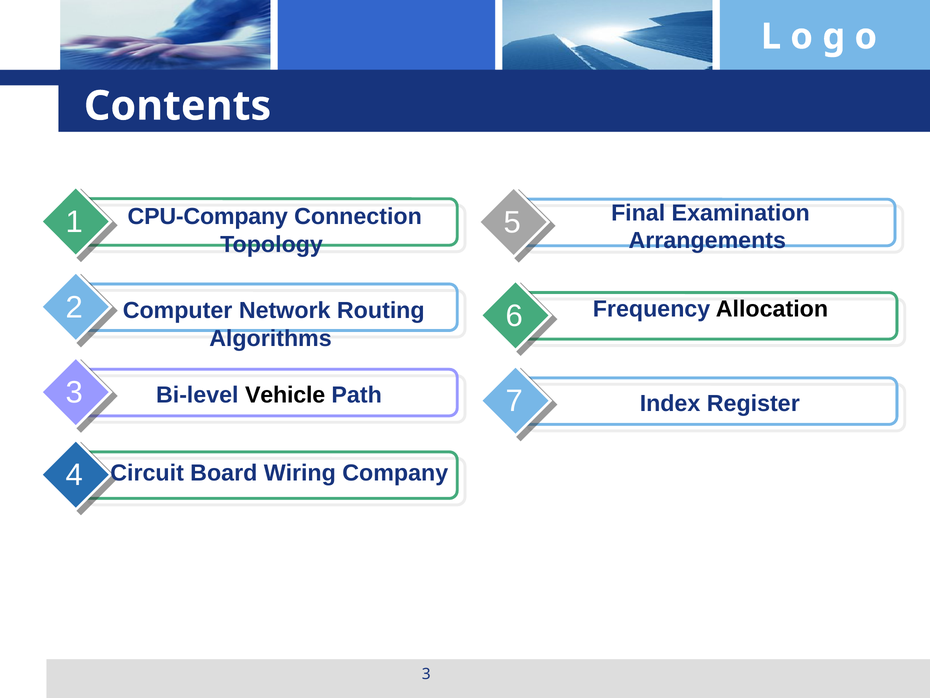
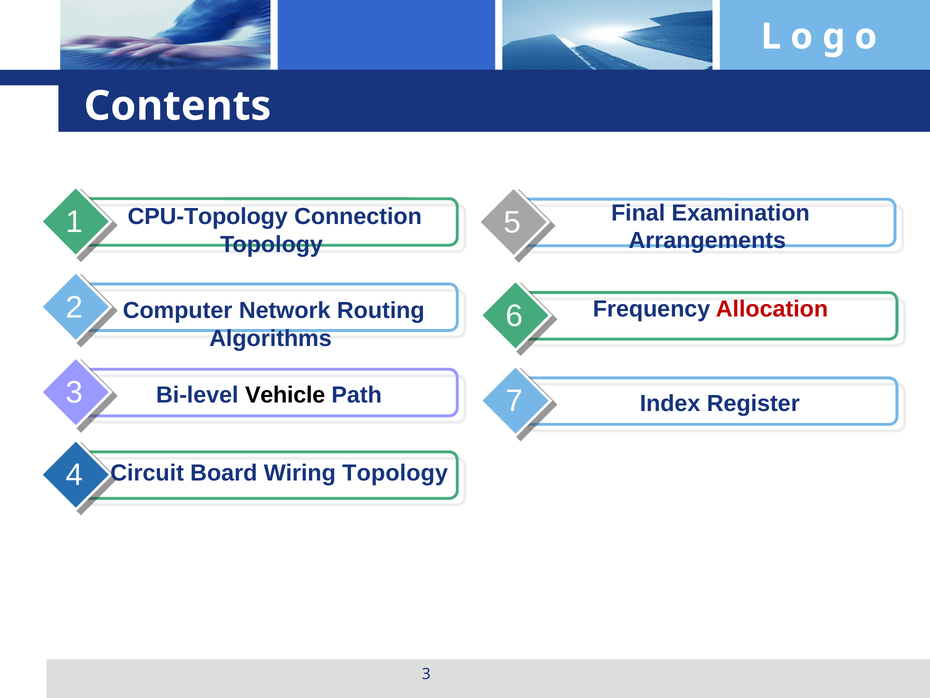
CPU-Company: CPU-Company -> CPU-Topology (208, 216)
Allocation colour: black -> red (772, 309)
Wiring Company: Company -> Topology (395, 472)
